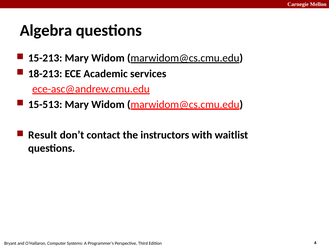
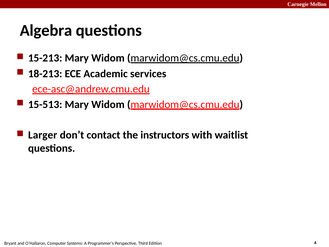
Result: Result -> Larger (43, 135)
